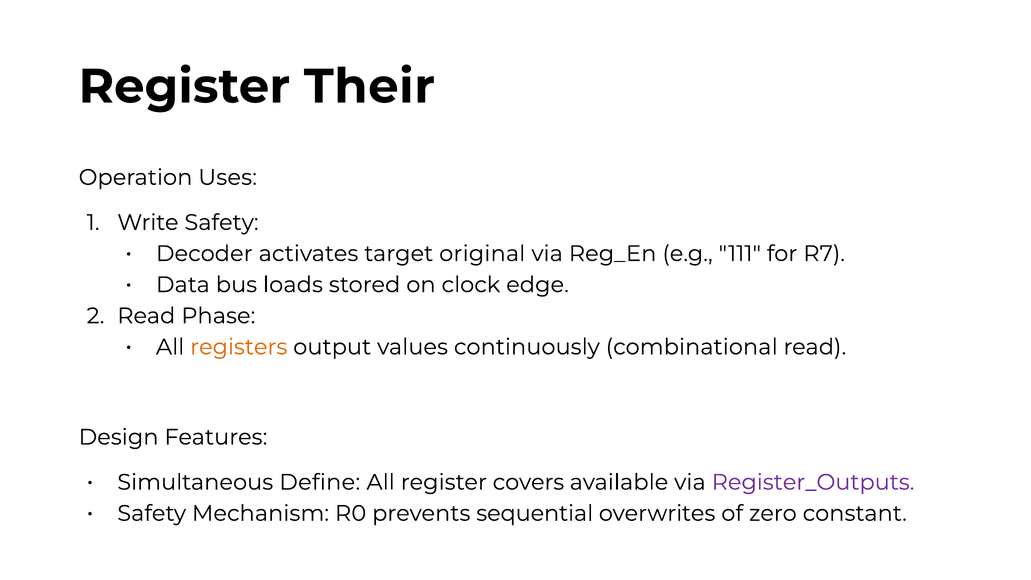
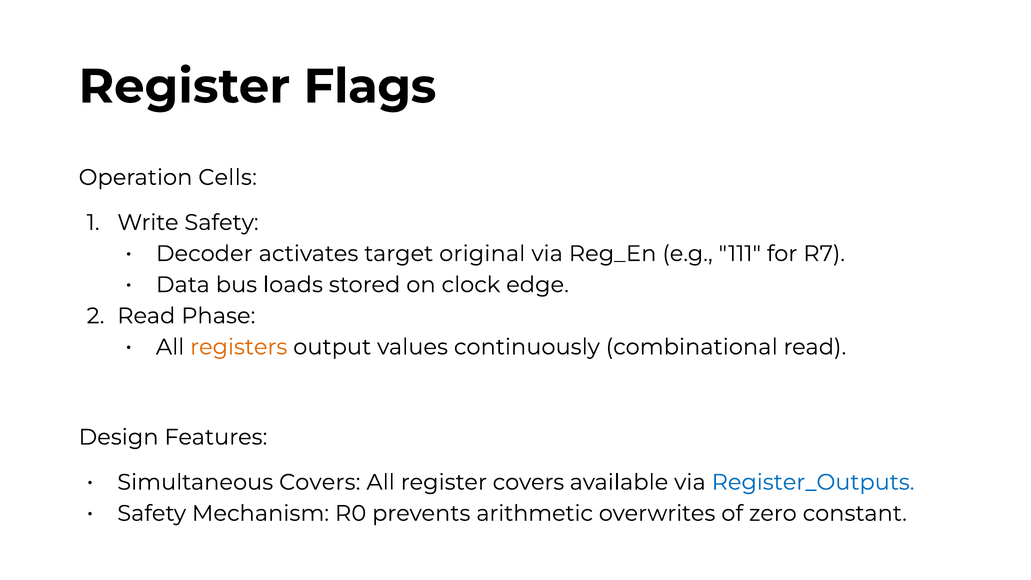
Their: Their -> Flags (370, 87)
Uses: Uses -> Cells (228, 177)
Simultaneous Define: Define -> Covers (320, 482)
Register_Outputs colour: purple -> blue (813, 482)
sequential: sequential -> arithmetic (535, 513)
